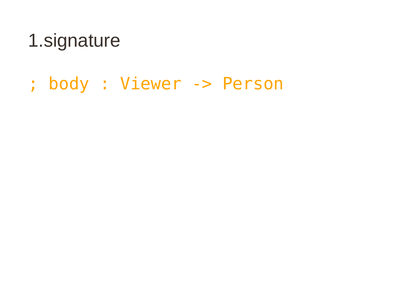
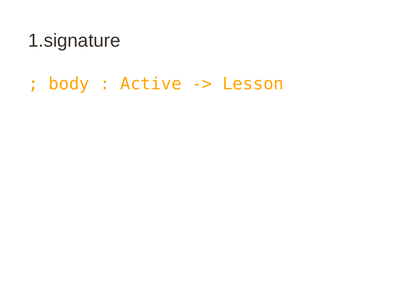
Viewer: Viewer -> Active (151, 84)
Person: Person -> Lesson (253, 84)
